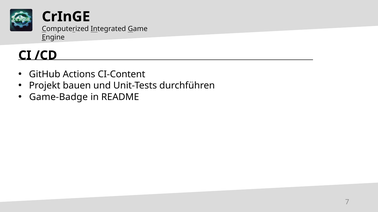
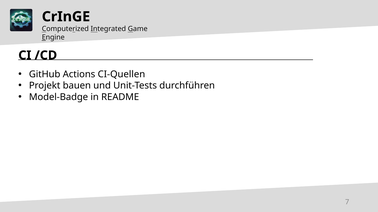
CI-Content: CI-Content -> CI-Quellen (121, 75)
Game-Badge: Game-Badge -> Model-Badge (59, 97)
